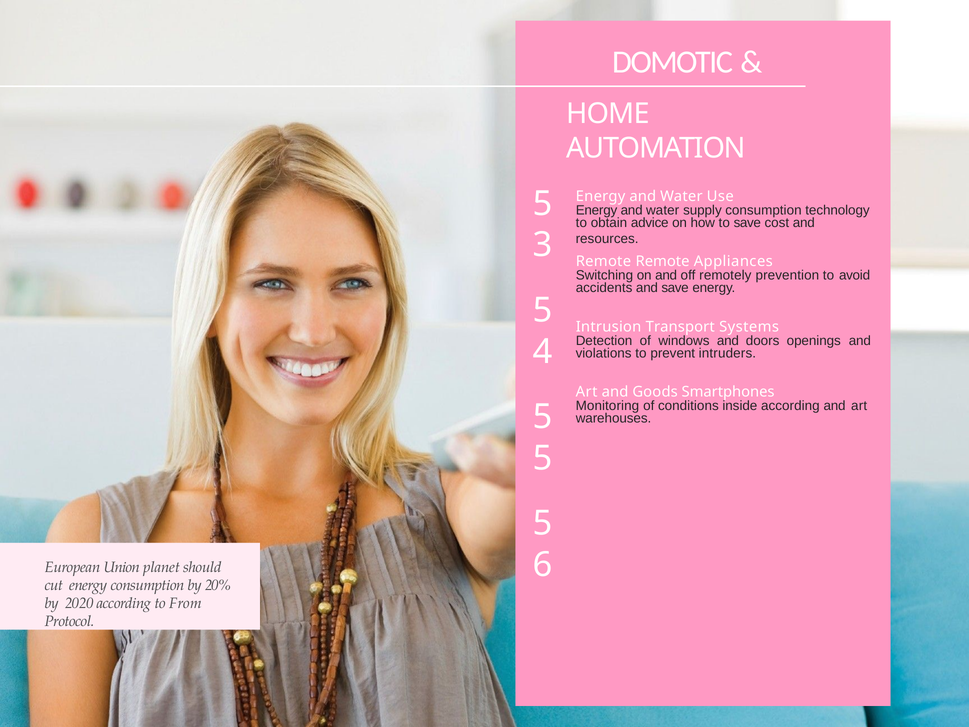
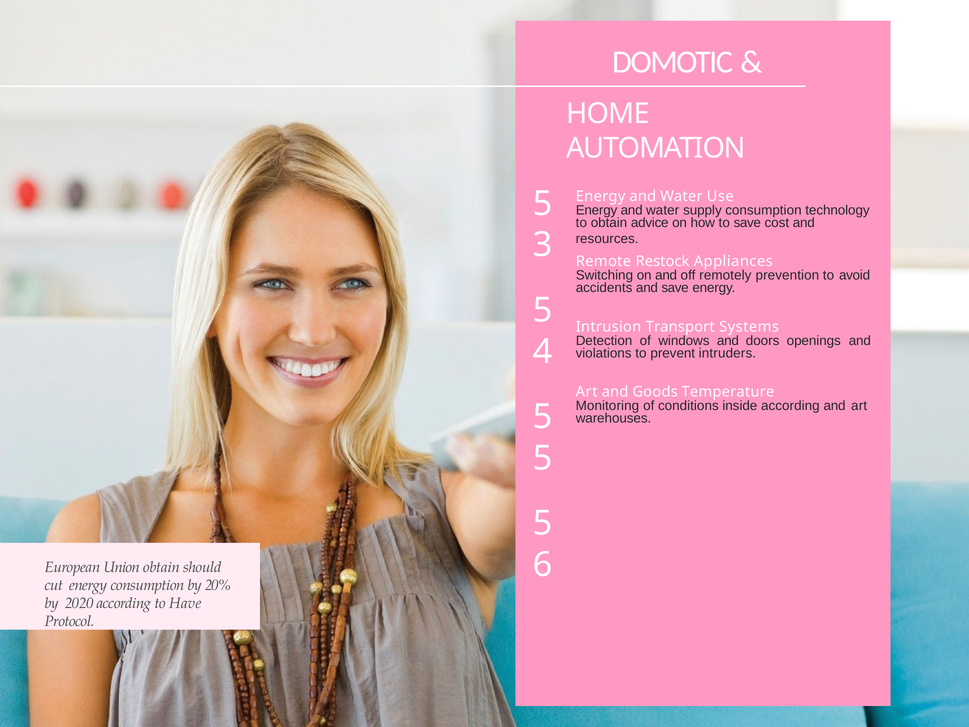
Remote Remote: Remote -> Restock (663, 261)
Smartphones: Smartphones -> Temperature (728, 392)
Union planet: planet -> obtain (162, 567)
From: From -> Have (185, 603)
